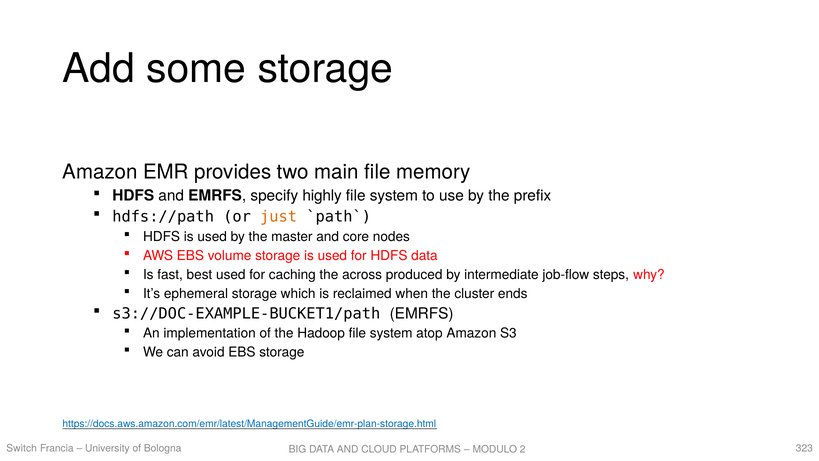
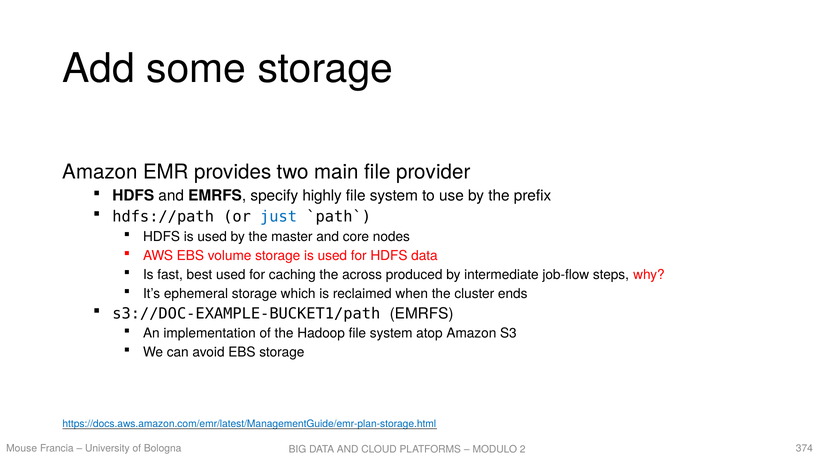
memory: memory -> provider (433, 172)
just colour: orange -> blue (279, 217)
Switch: Switch -> Mouse (22, 448)
323: 323 -> 374 (804, 448)
